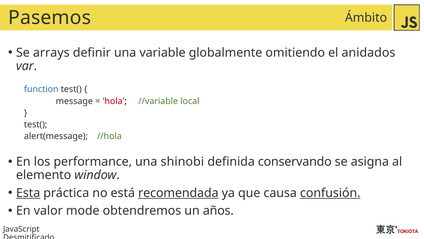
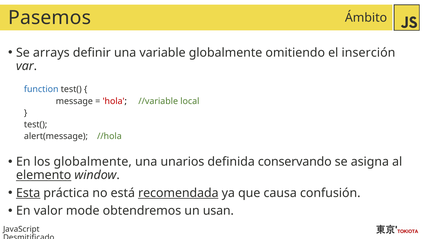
anidados: anidados -> inserción (368, 53)
los performance: performance -> globalmente (93, 161)
shinobi: shinobi -> unarios (182, 161)
elemento underline: none -> present (44, 175)
confusión underline: present -> none (330, 193)
años: años -> usan (218, 210)
